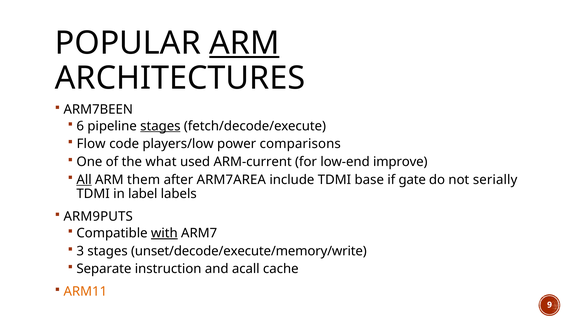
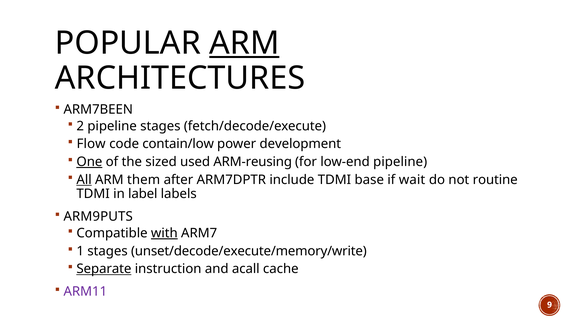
6: 6 -> 2 (80, 126)
stages underline: present -> none (160, 126)
players/low: players/low -> contain/low (178, 144)
comparisons: comparisons -> development (300, 144)
One underline: none -> present (89, 162)
what: what -> sized (161, 162)
ARM-current: ARM-current -> ARM-reusing (253, 162)
low-end improve: improve -> pipeline (400, 162)
ARM7AREA: ARM7AREA -> ARM7DPTR (231, 180)
gate: gate -> wait (412, 180)
serially: serially -> routine (495, 180)
3: 3 -> 1 (80, 251)
Separate underline: none -> present (104, 269)
ARM11 colour: orange -> purple (85, 292)
